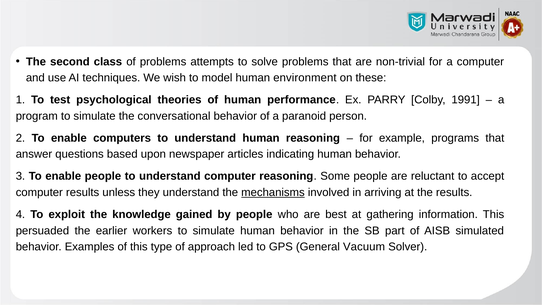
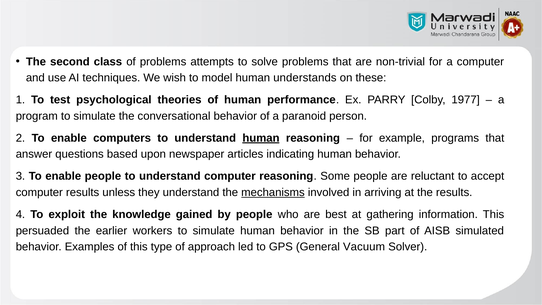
environment: environment -> understands (305, 78)
1991: 1991 -> 1977 (466, 100)
human underline: none -> present (261, 138)
